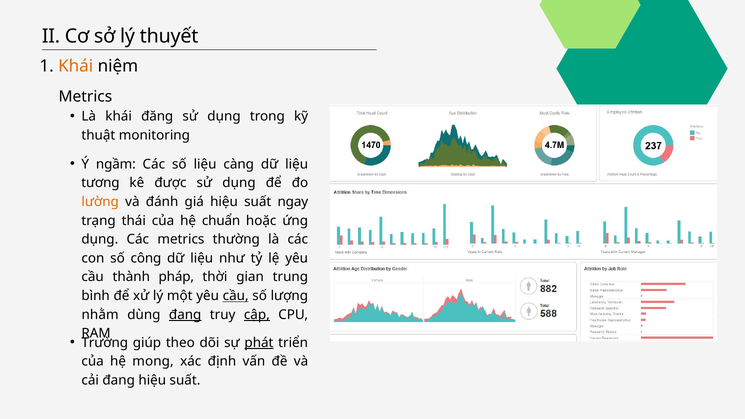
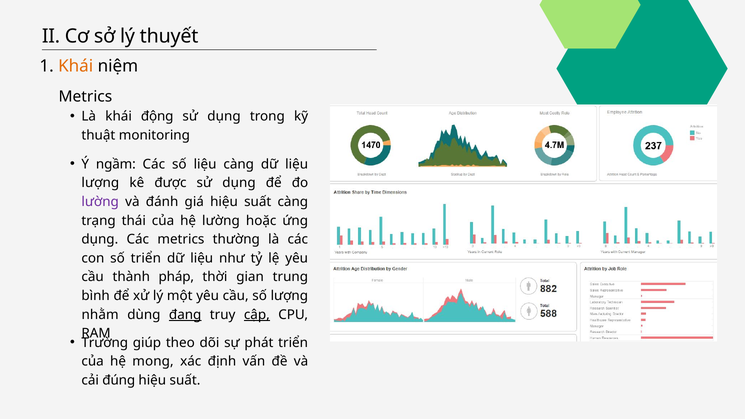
đăng: đăng -> động (157, 116)
tương: tương -> lượng (100, 183)
lường colour: orange -> purple (100, 202)
suất ngay: ngay -> càng (293, 202)
hệ chuẩn: chuẩn -> lường (221, 221)
số công: công -> triển (146, 258)
cầu underline: present -> none (236, 296)
phát underline: present -> none (259, 343)
cải đang: đang -> đúng (119, 380)
